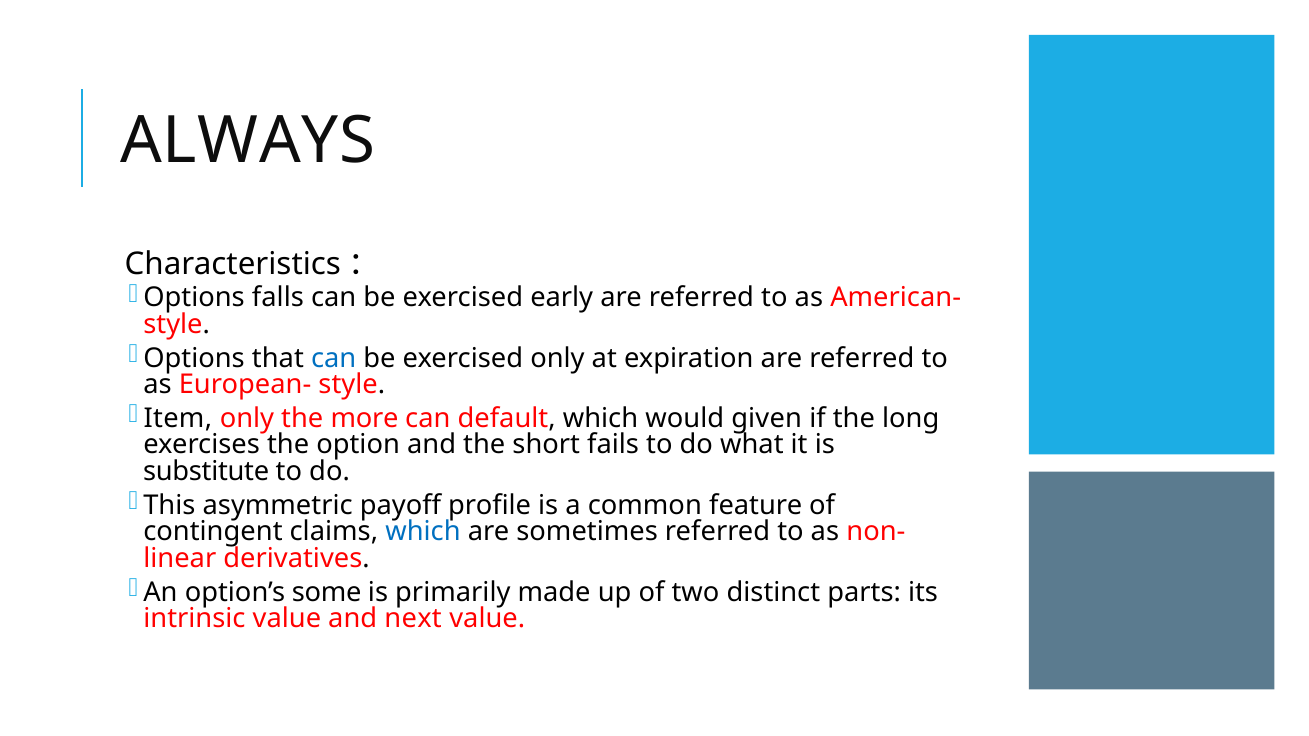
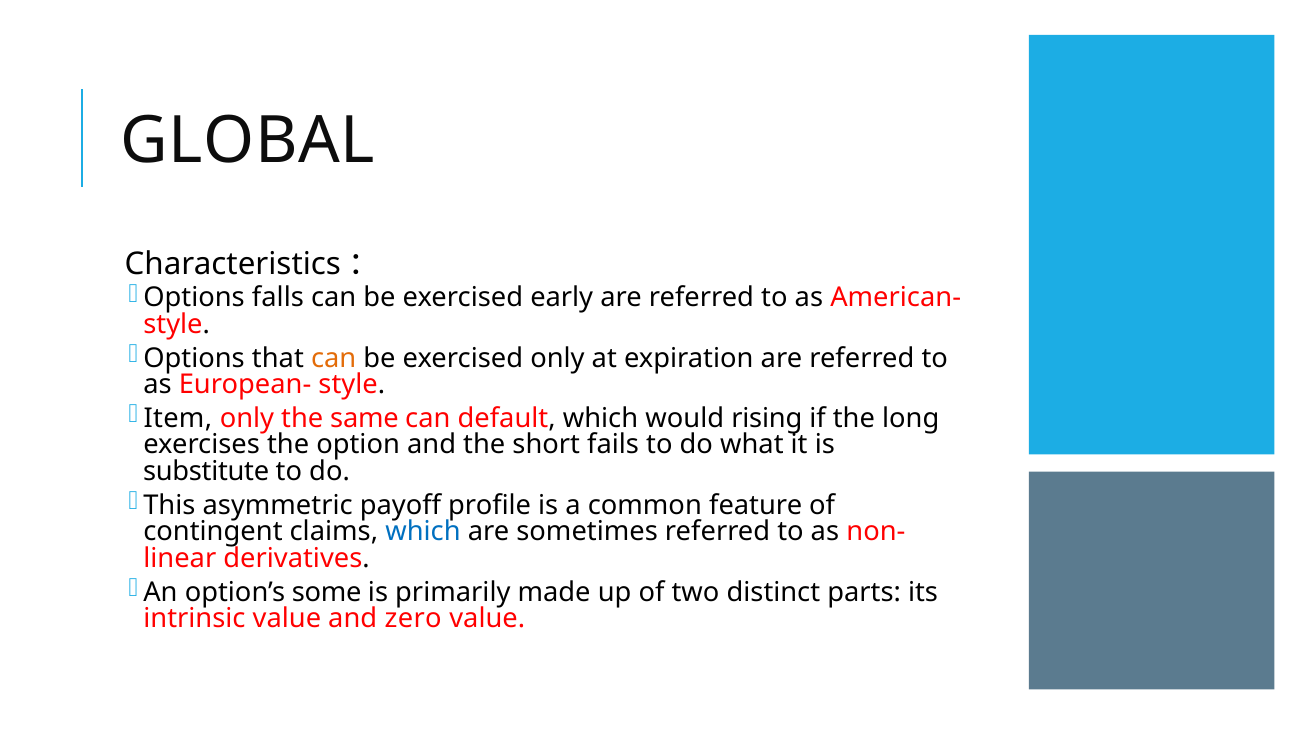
ALWAYS: ALWAYS -> GLOBAL (248, 141)
can colour: blue -> orange (334, 358)
more: more -> same (364, 419)
given: given -> rising (767, 419)
next: next -> zero (413, 619)
